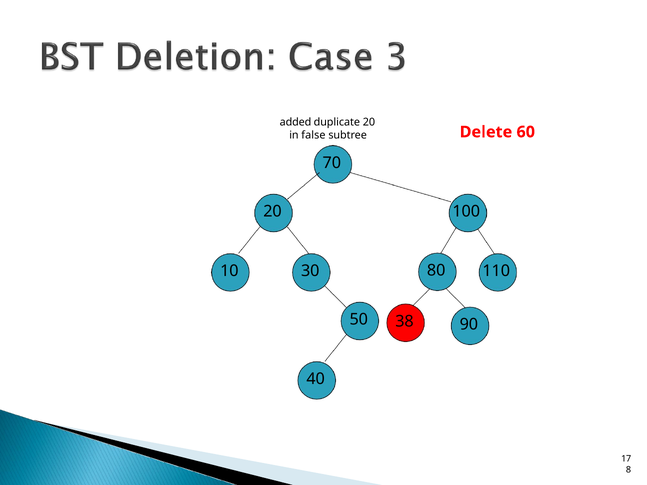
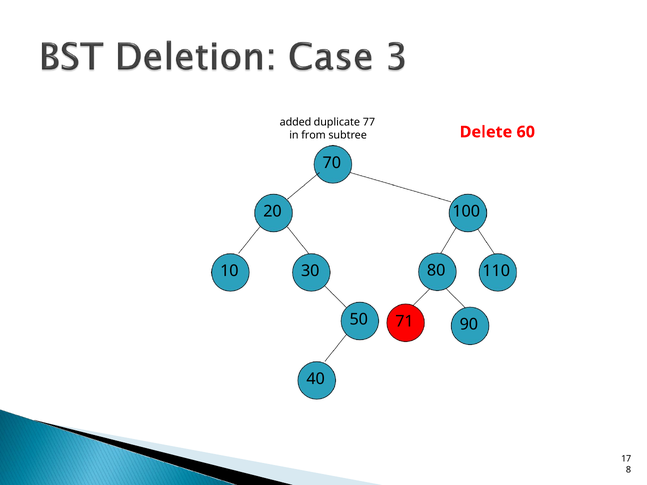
duplicate 20: 20 -> 77 (369, 122)
false: false -> from (314, 135)
38: 38 -> 71 (404, 321)
